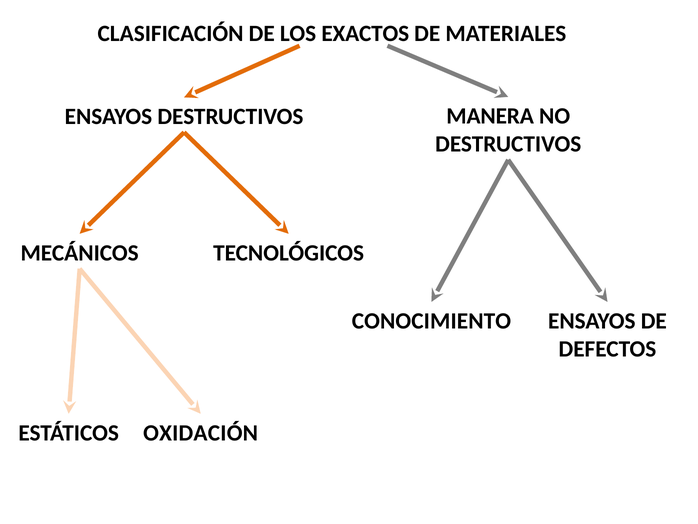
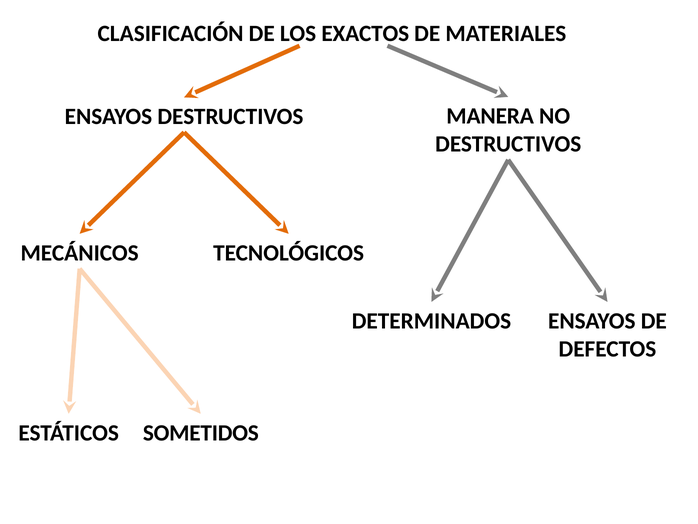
CONOCIMIENTO: CONOCIMIENTO -> DETERMINADOS (431, 321)
OXIDACIÓN: OXIDACIÓN -> SOMETIDOS (201, 432)
